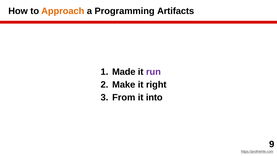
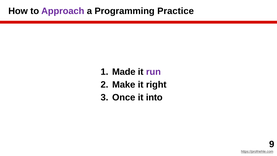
Approach colour: orange -> purple (63, 11)
Artifacts: Artifacts -> Practice (176, 11)
From: From -> Once (124, 97)
